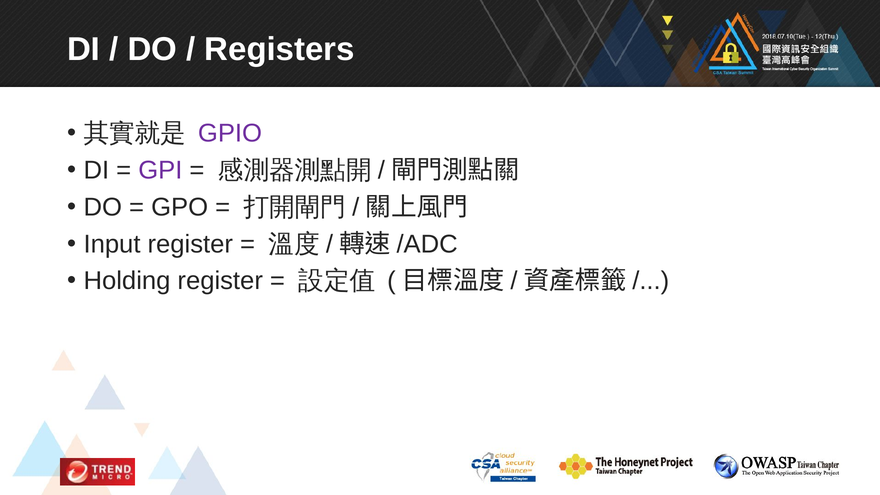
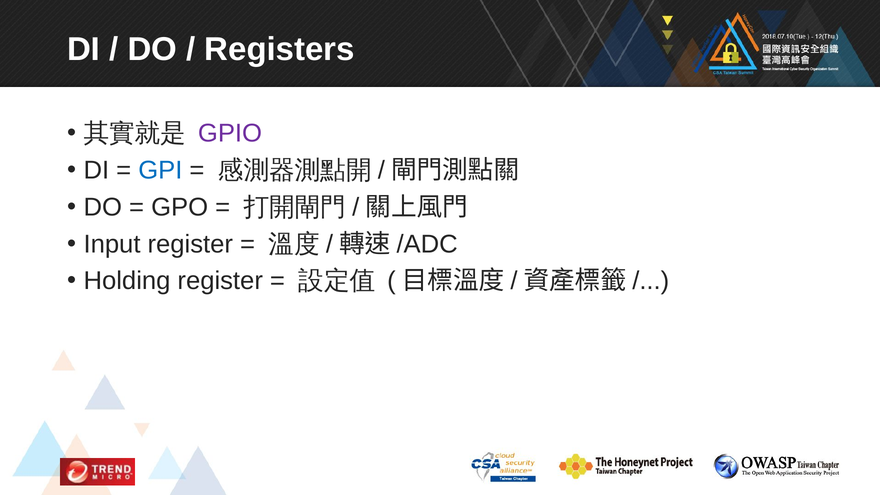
GPI colour: purple -> blue (160, 170)
